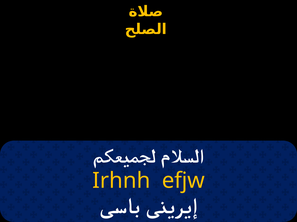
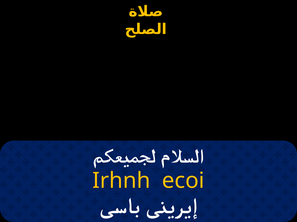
efjw: efjw -> ecoi (183, 181)
